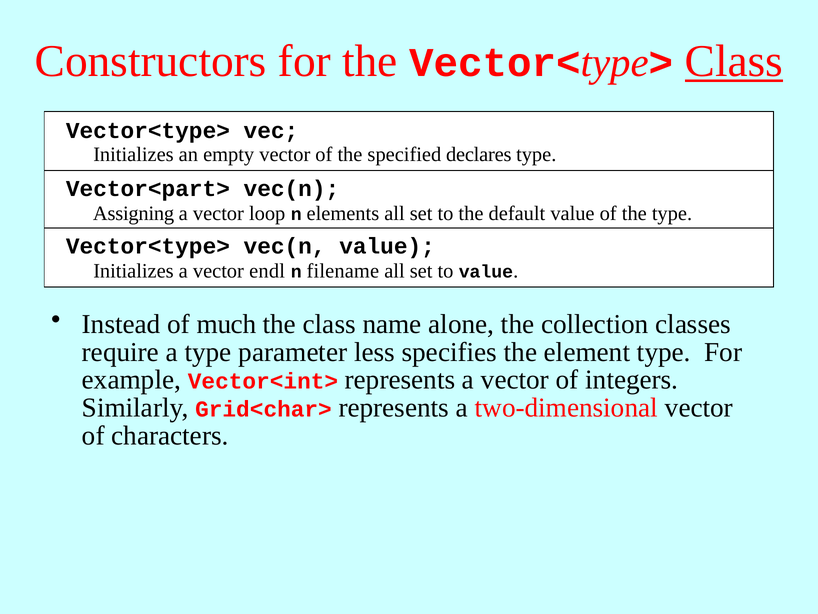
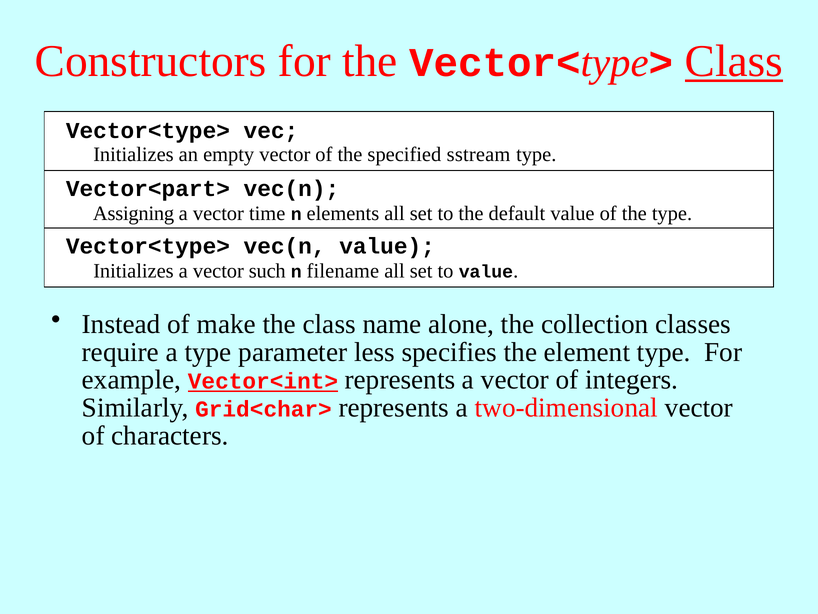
declares: declares -> sstream (479, 154)
loop: loop -> time (267, 213)
endl: endl -> such (267, 271)
much: much -> make (226, 324)
Vector<int> underline: none -> present (263, 381)
